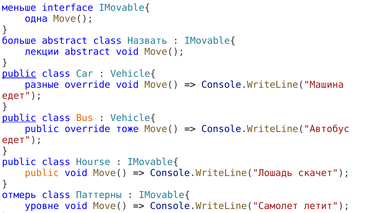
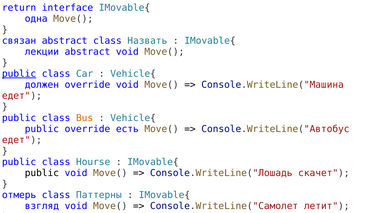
меньше: меньше -> return (19, 8)
больше: больше -> связан (19, 41)
разные: разные -> должен (42, 85)
public underline: present -> none (19, 118)
тоже: тоже -> есть (127, 129)
public colour: orange -> black (42, 173)
уровне: уровне -> взгляд (42, 206)
